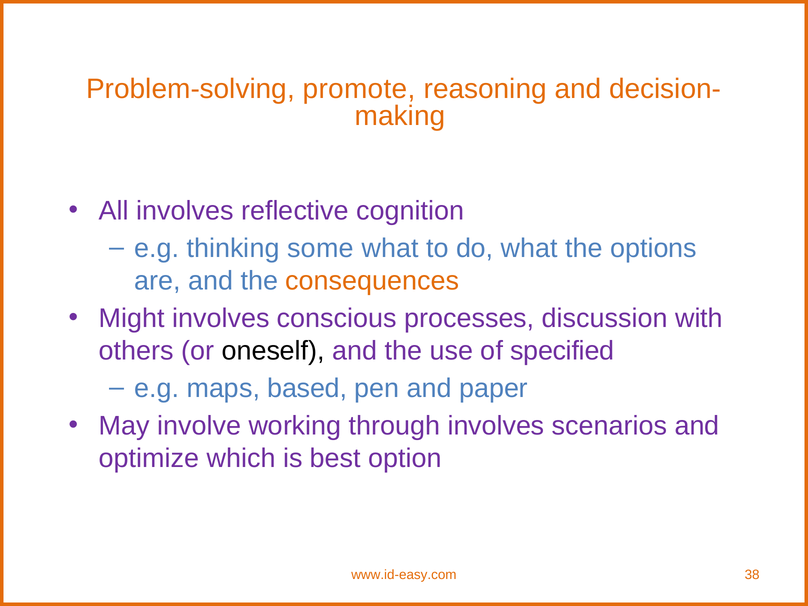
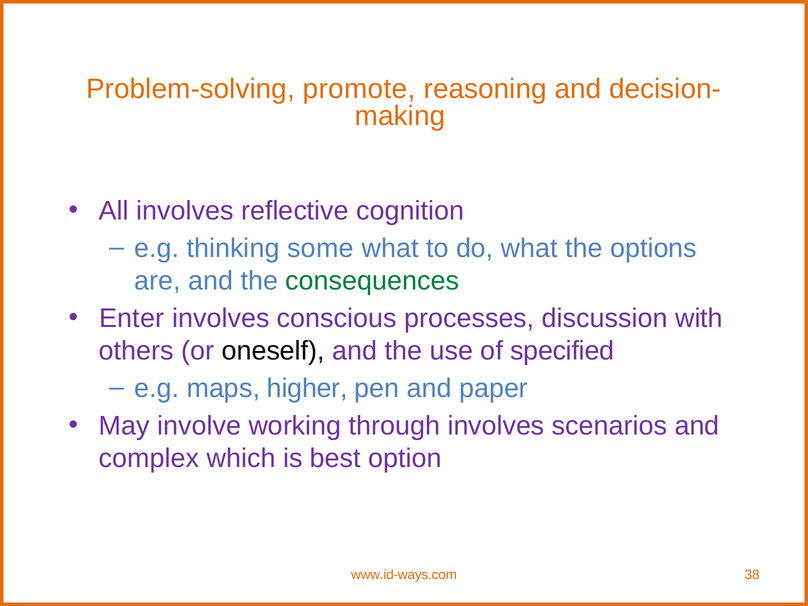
consequences colour: orange -> green (372, 281)
Might: Might -> Enter (132, 318)
based: based -> higher (307, 388)
optimize: optimize -> complex (149, 458)
www.id-easy.com: www.id-easy.com -> www.id-ways.com (404, 575)
